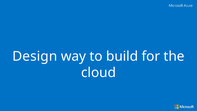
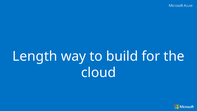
Design: Design -> Length (35, 56)
